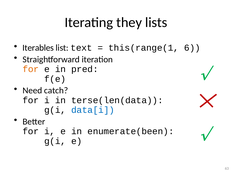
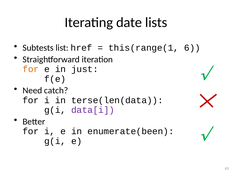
they: they -> date (129, 22)
Iterables: Iterables -> Subtests (38, 48)
text: text -> href (81, 48)
pred: pred -> just (85, 69)
data[i colour: blue -> purple (93, 110)
